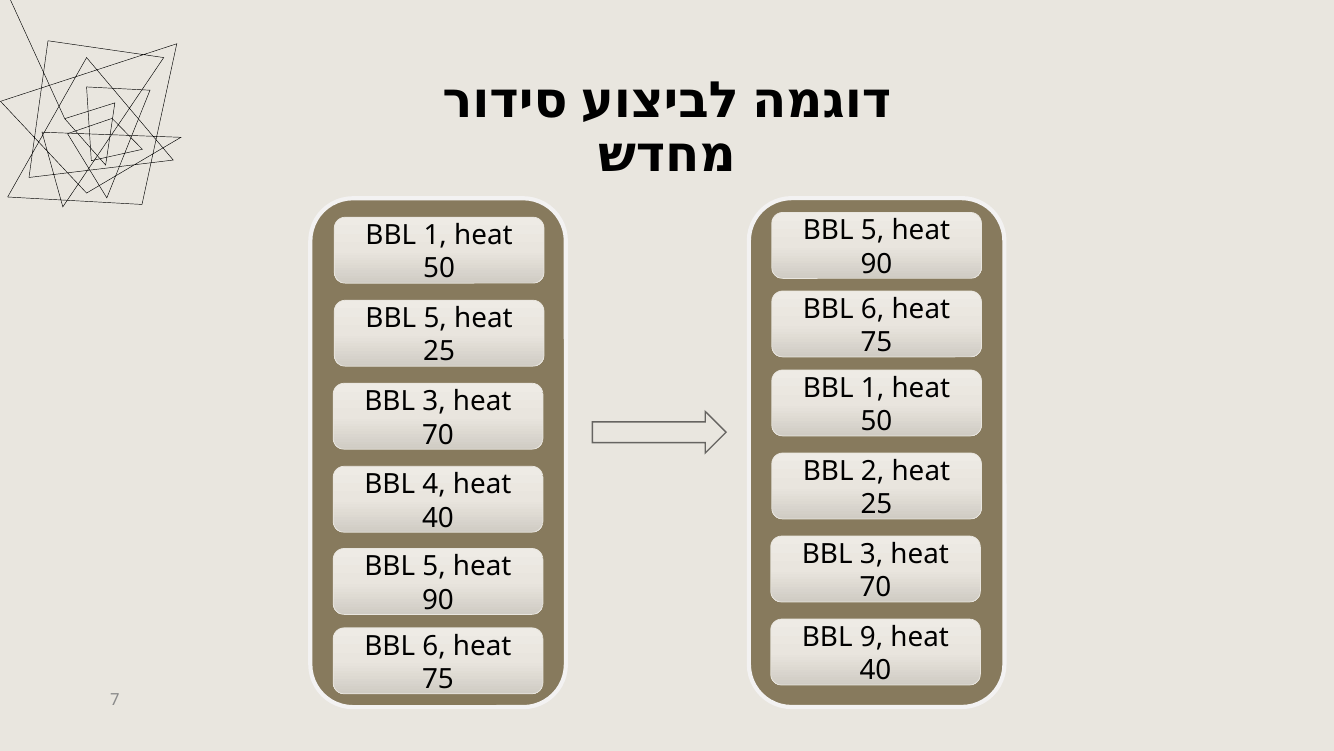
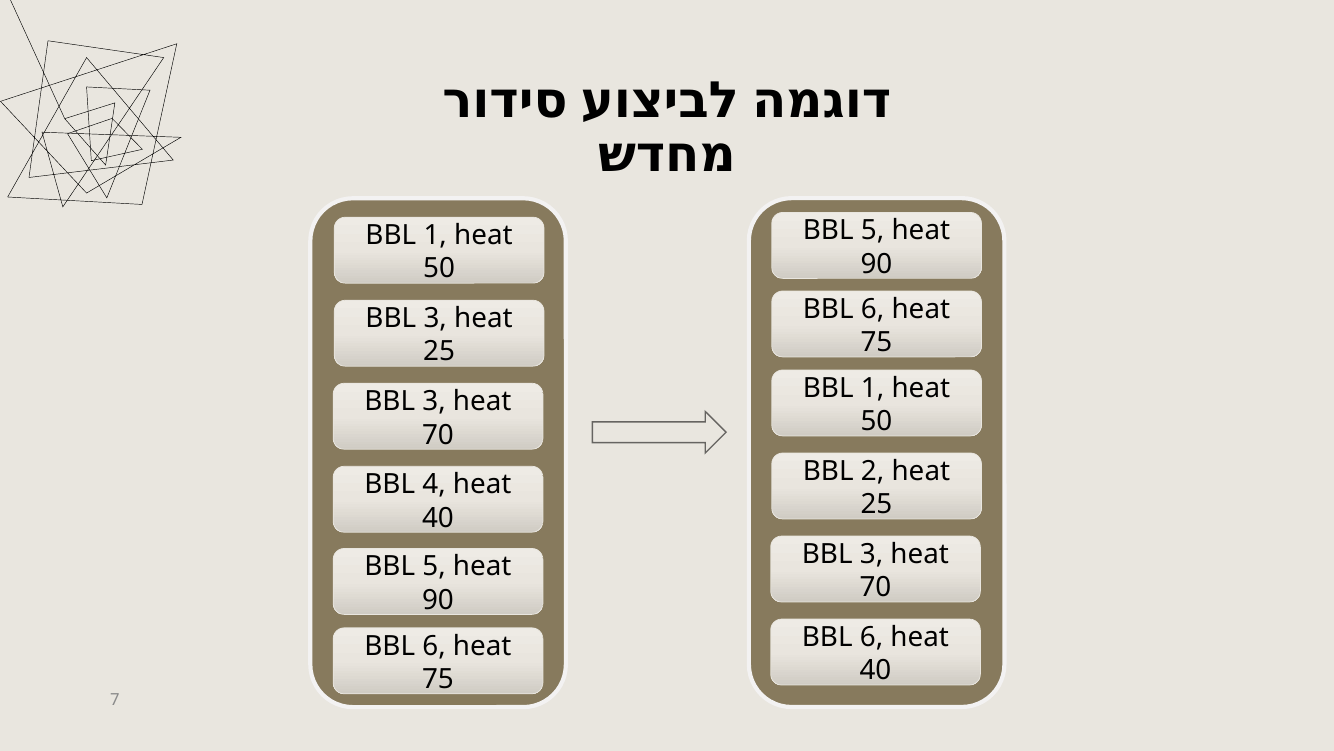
5: 5 -> 3 (435, 318)
9: 9 -> 6 (872, 637)
